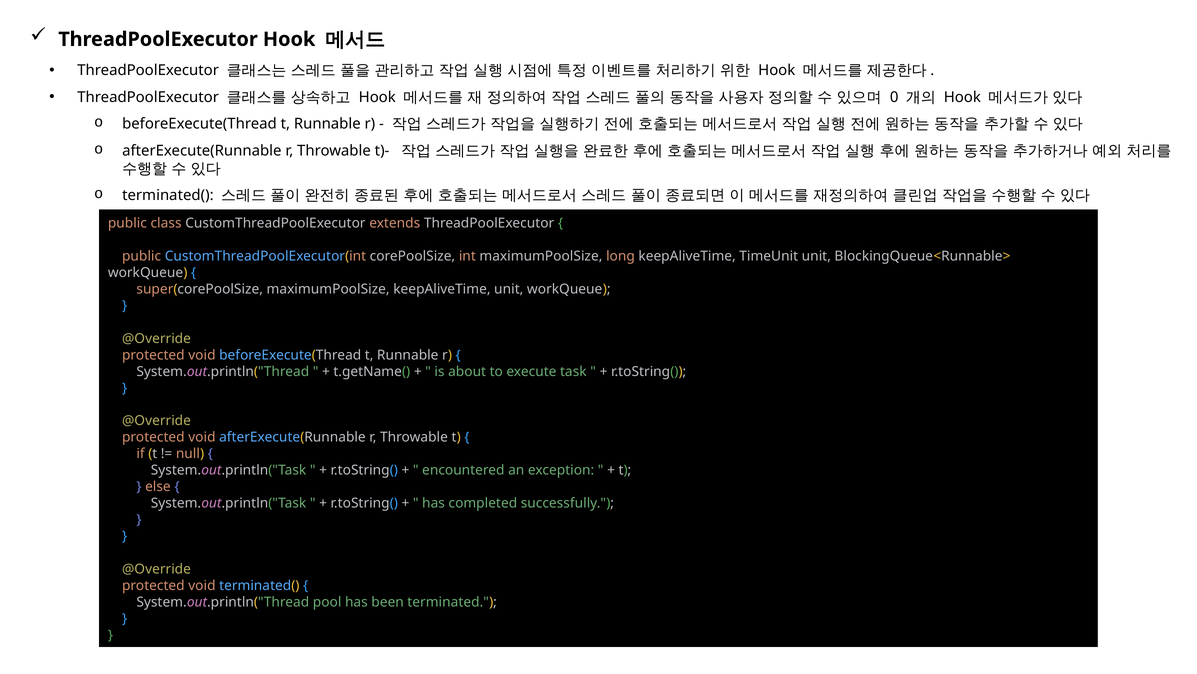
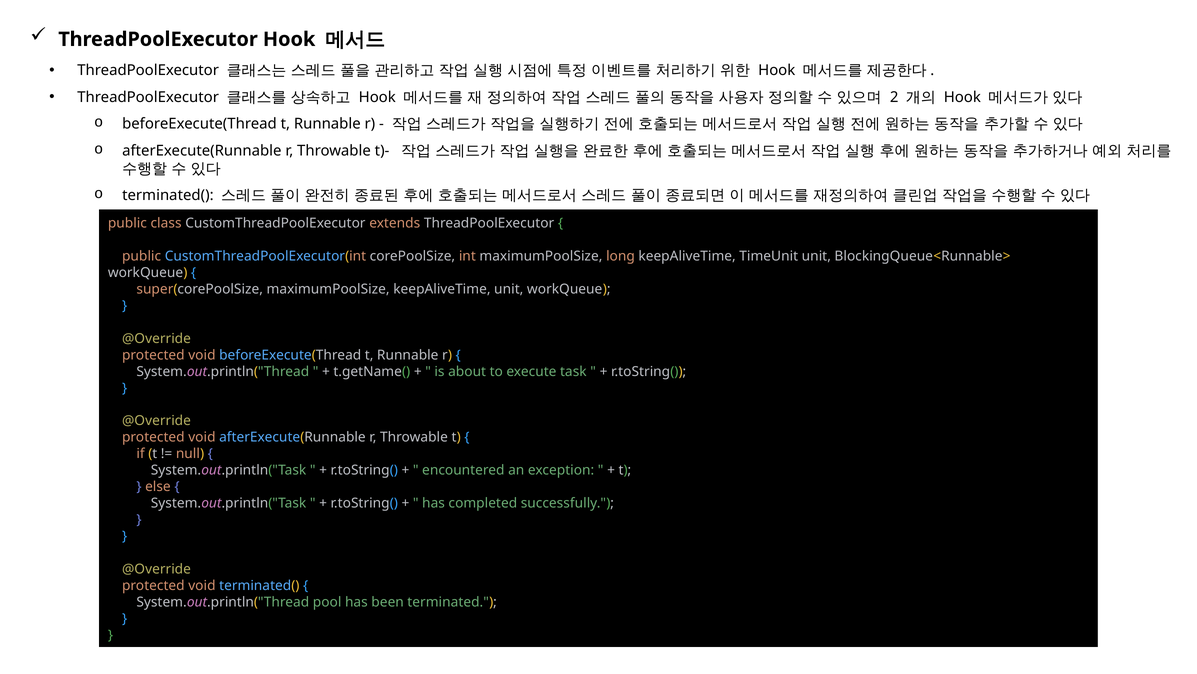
0: 0 -> 2 (894, 97)
